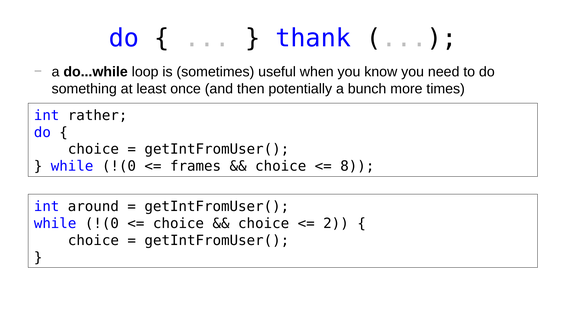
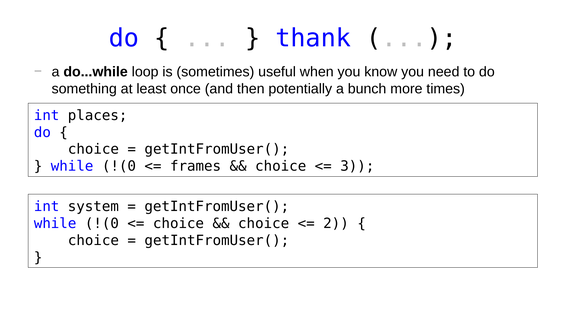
rather: rather -> places (98, 116)
8: 8 -> 3 (357, 166)
around: around -> system (93, 207)
